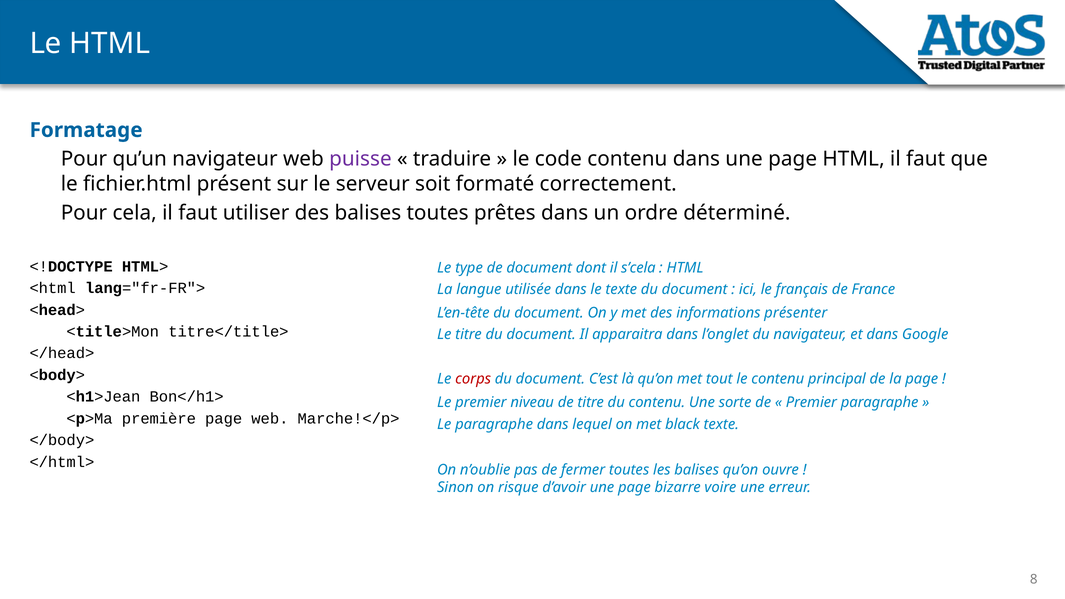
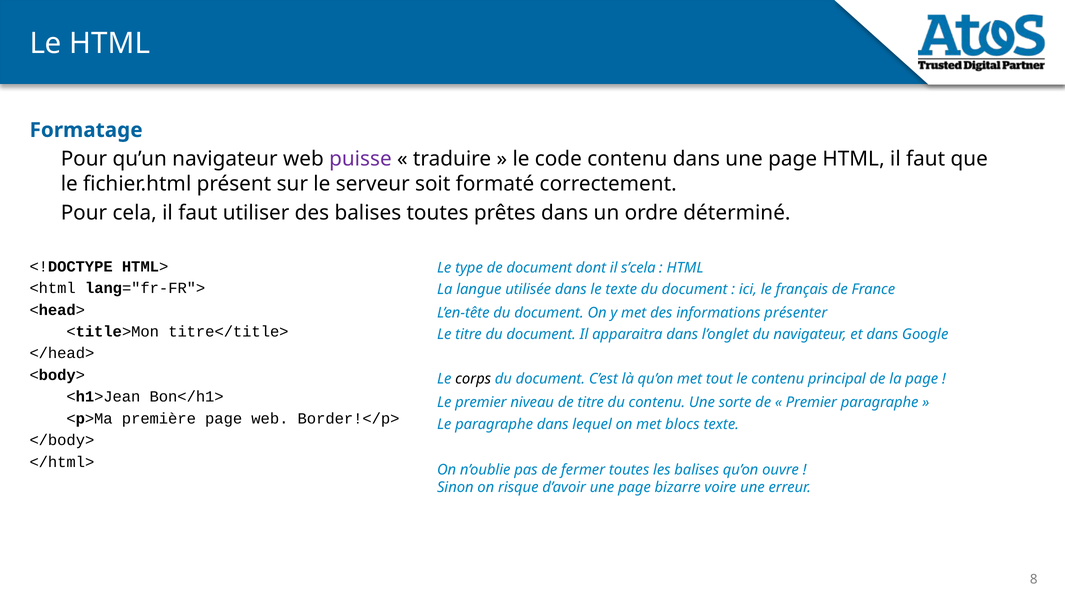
corps colour: red -> black (473, 379)
Marche!</p>: Marche!</p> -> Border!</p> (349, 419)
black: black -> blocs (682, 425)
